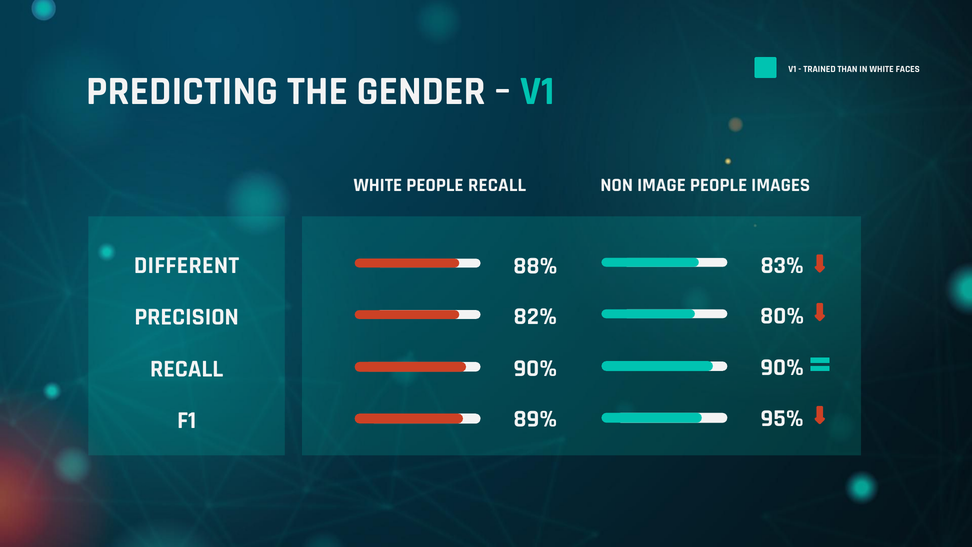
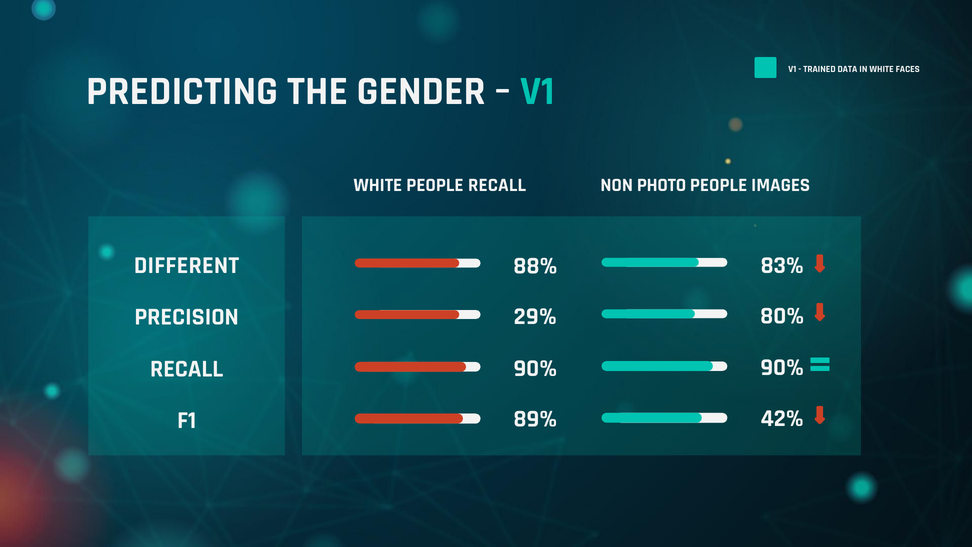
THAN: THAN -> DATA (847, 69)
IMAGE: IMAGE -> PHOTO (662, 185)
82%: 82% -> 29% (535, 316)
95%: 95% -> 42% (782, 418)
